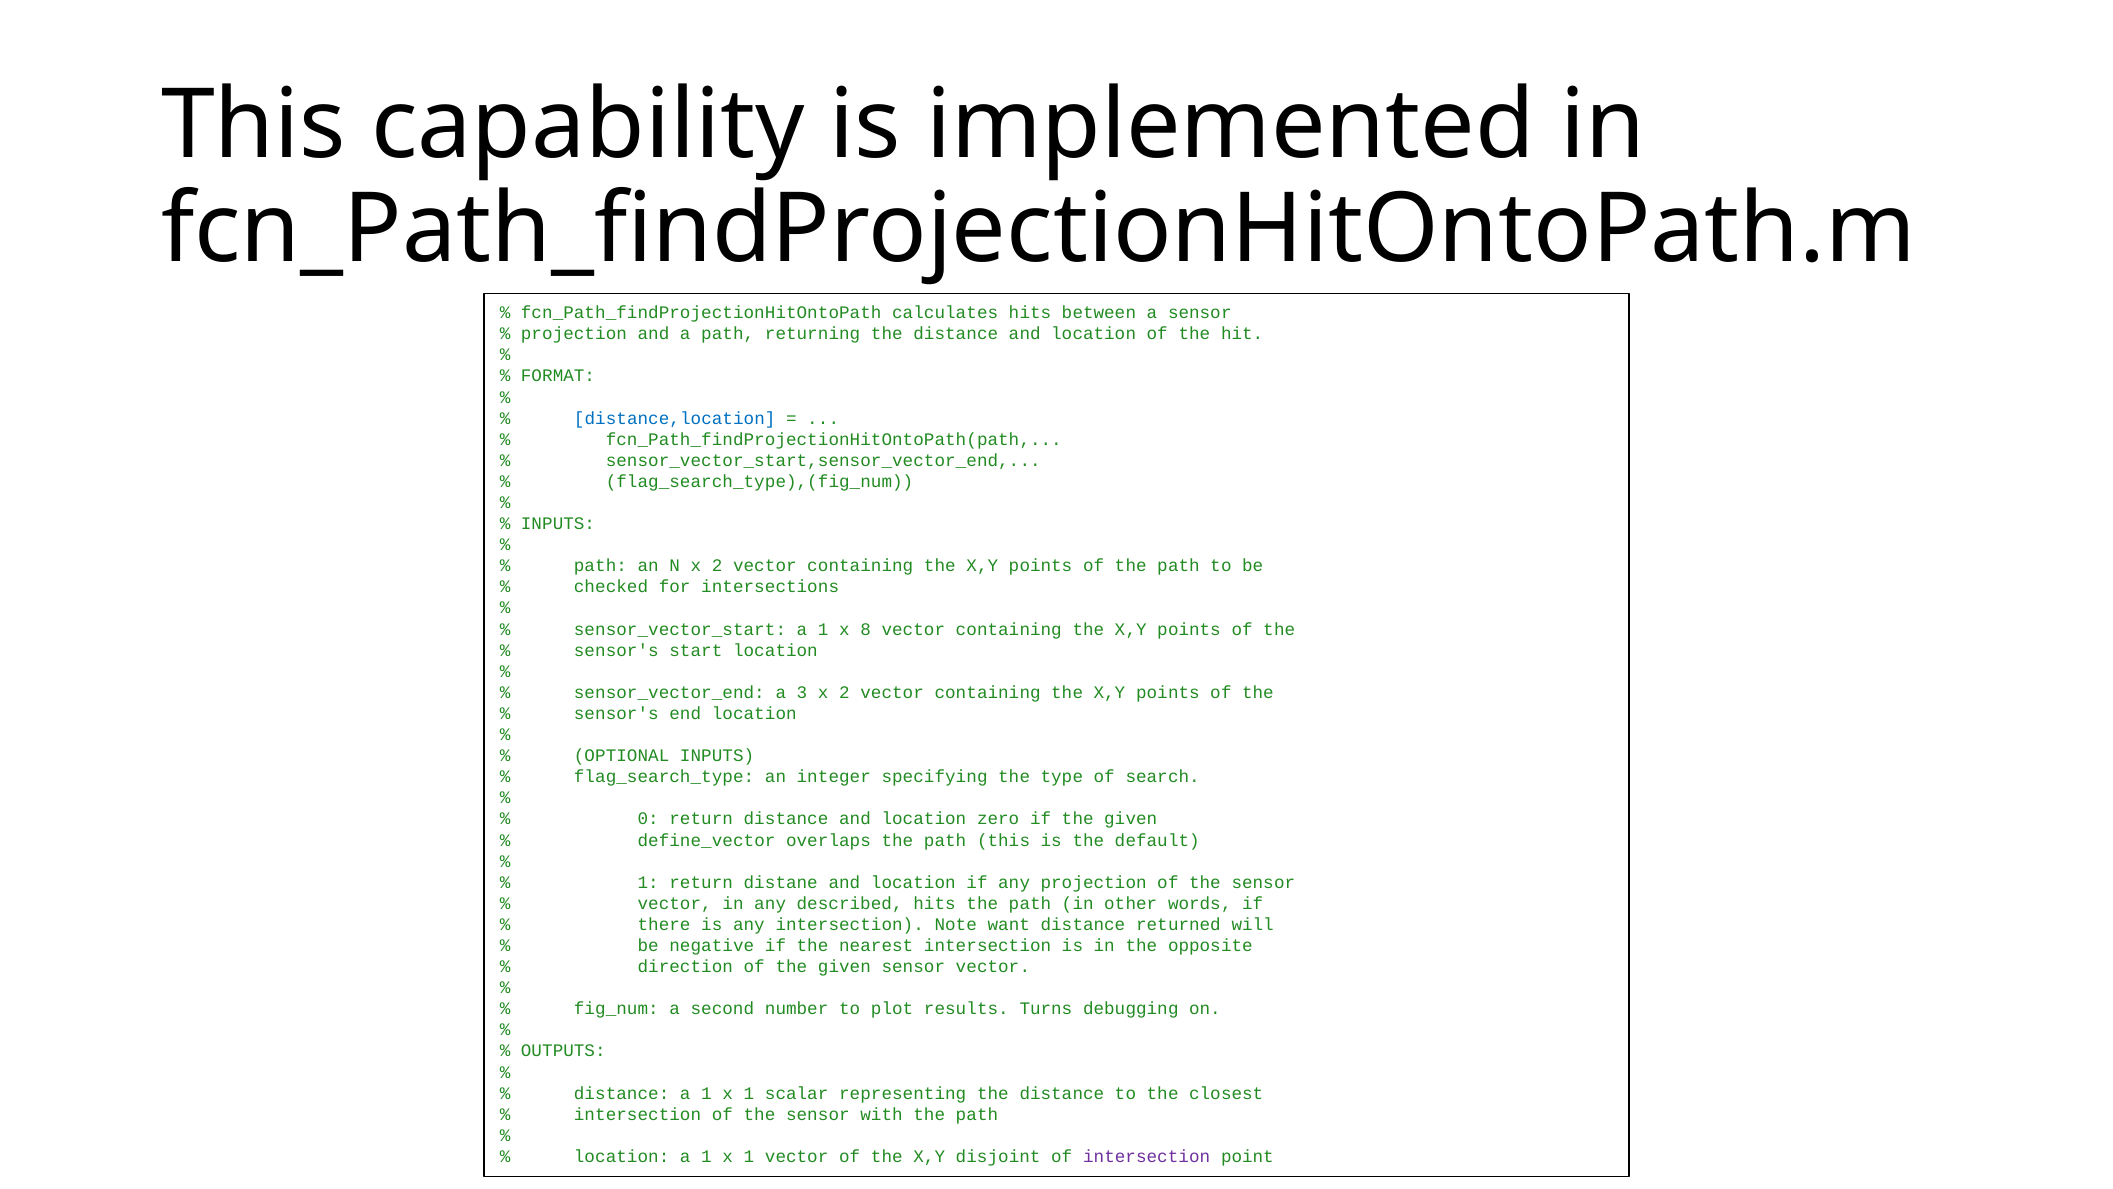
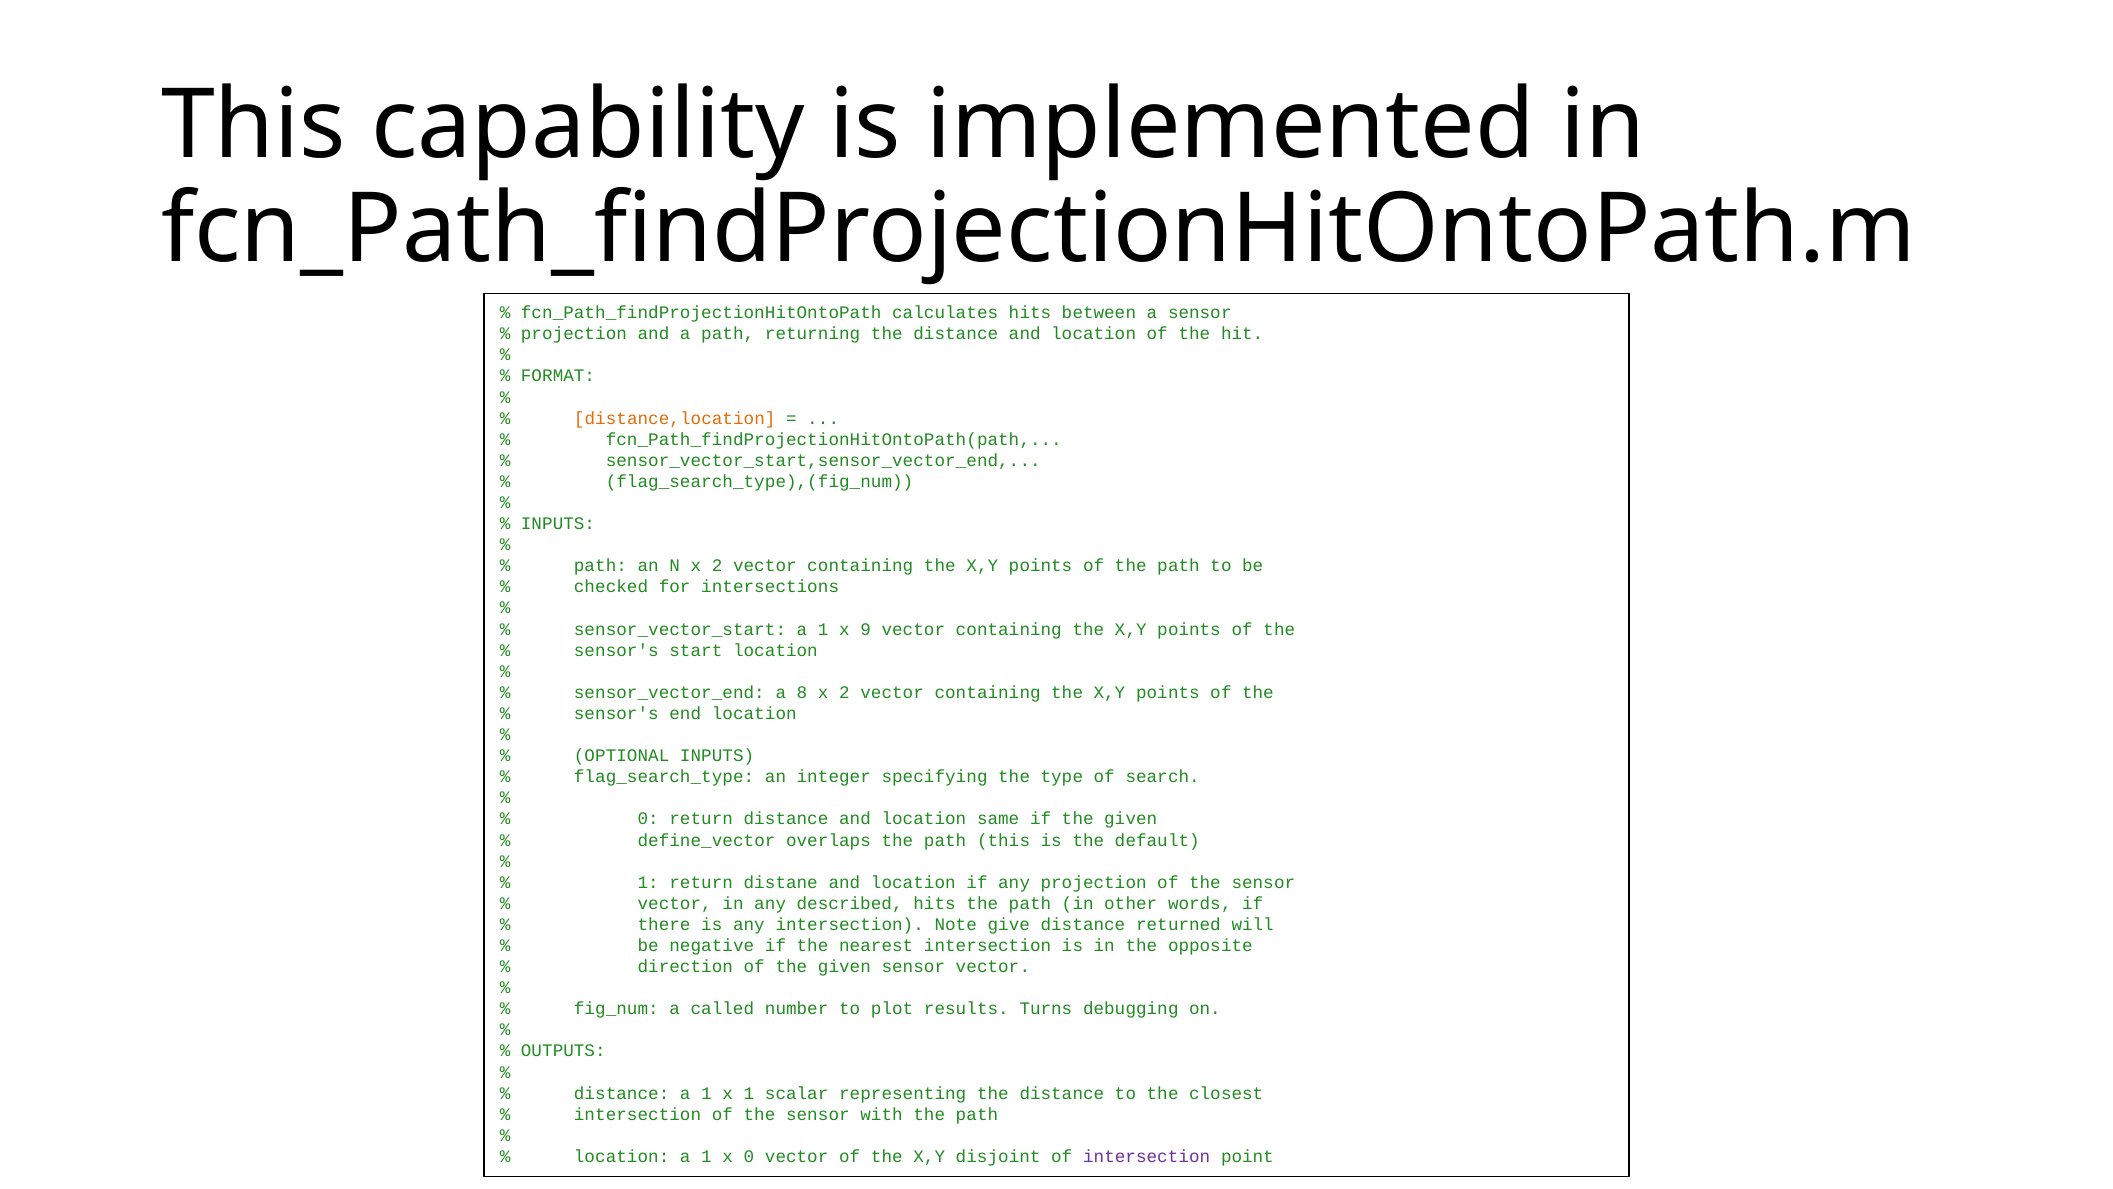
distance,location colour: blue -> orange (675, 418)
8: 8 -> 9 (866, 629)
3: 3 -> 8 (802, 692)
zero: zero -> same (998, 819)
want: want -> give (1009, 924)
second: second -> called (722, 1009)
1: 1 -> 0 (749, 1156)
